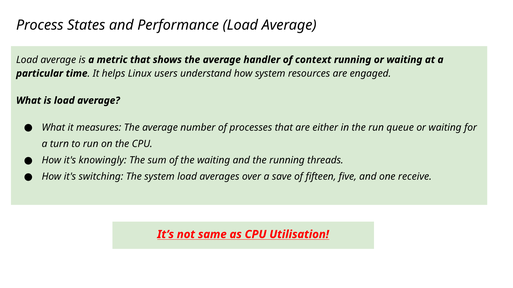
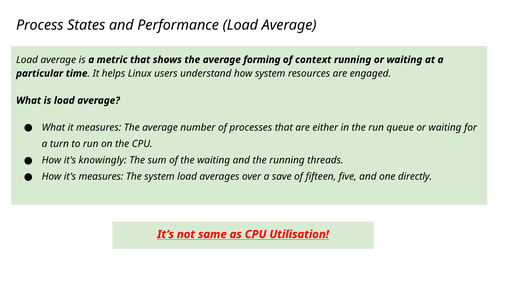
handler: handler -> forming (262, 60)
it's switching: switching -> measures (101, 177)
receive: receive -> directly (415, 177)
